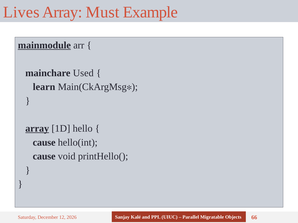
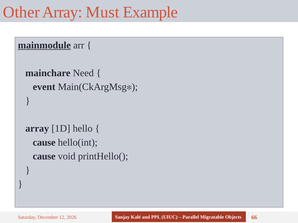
Lives: Lives -> Other (21, 12)
Used: Used -> Need (83, 73)
learn: learn -> event (44, 87)
array underline: present -> none (37, 129)
